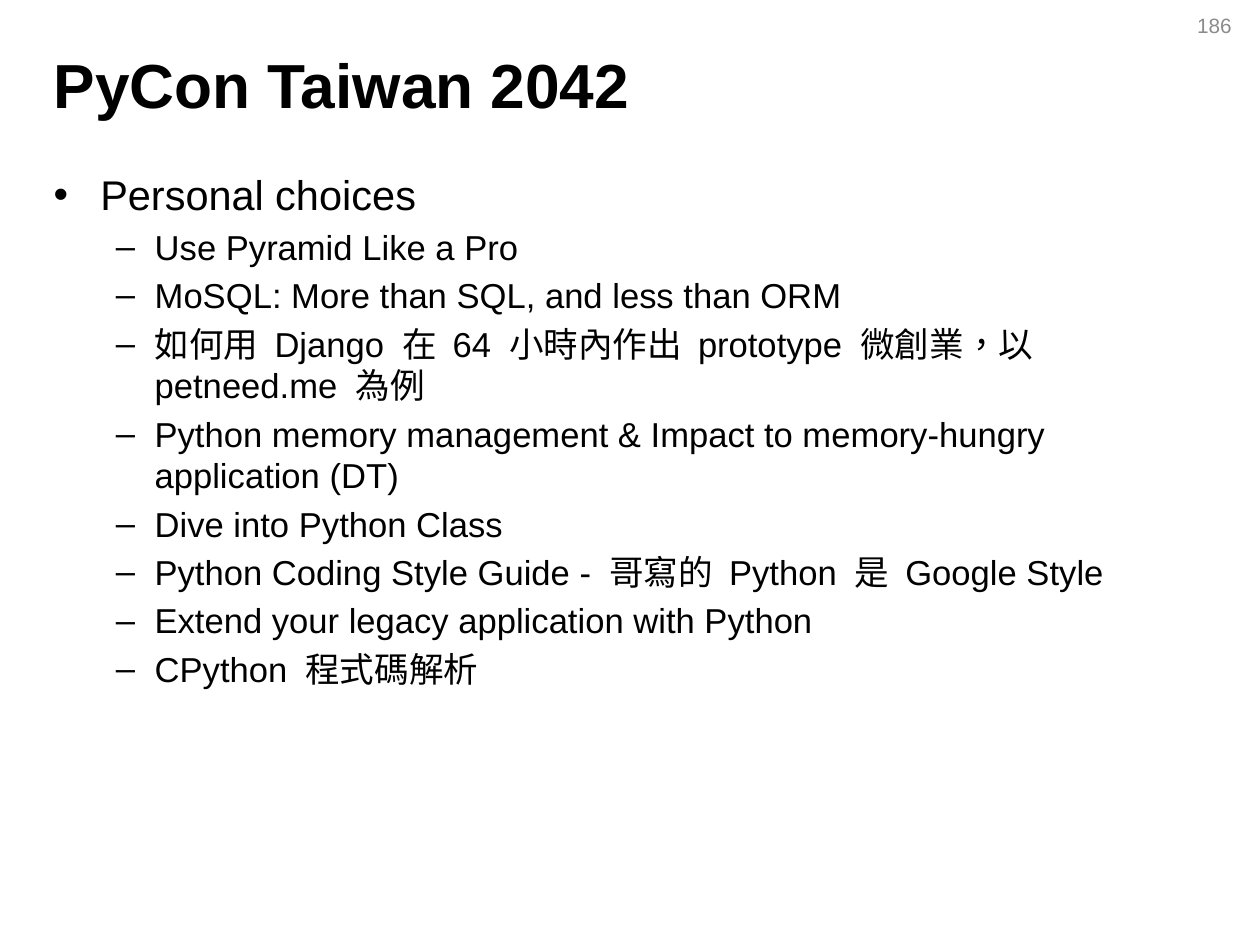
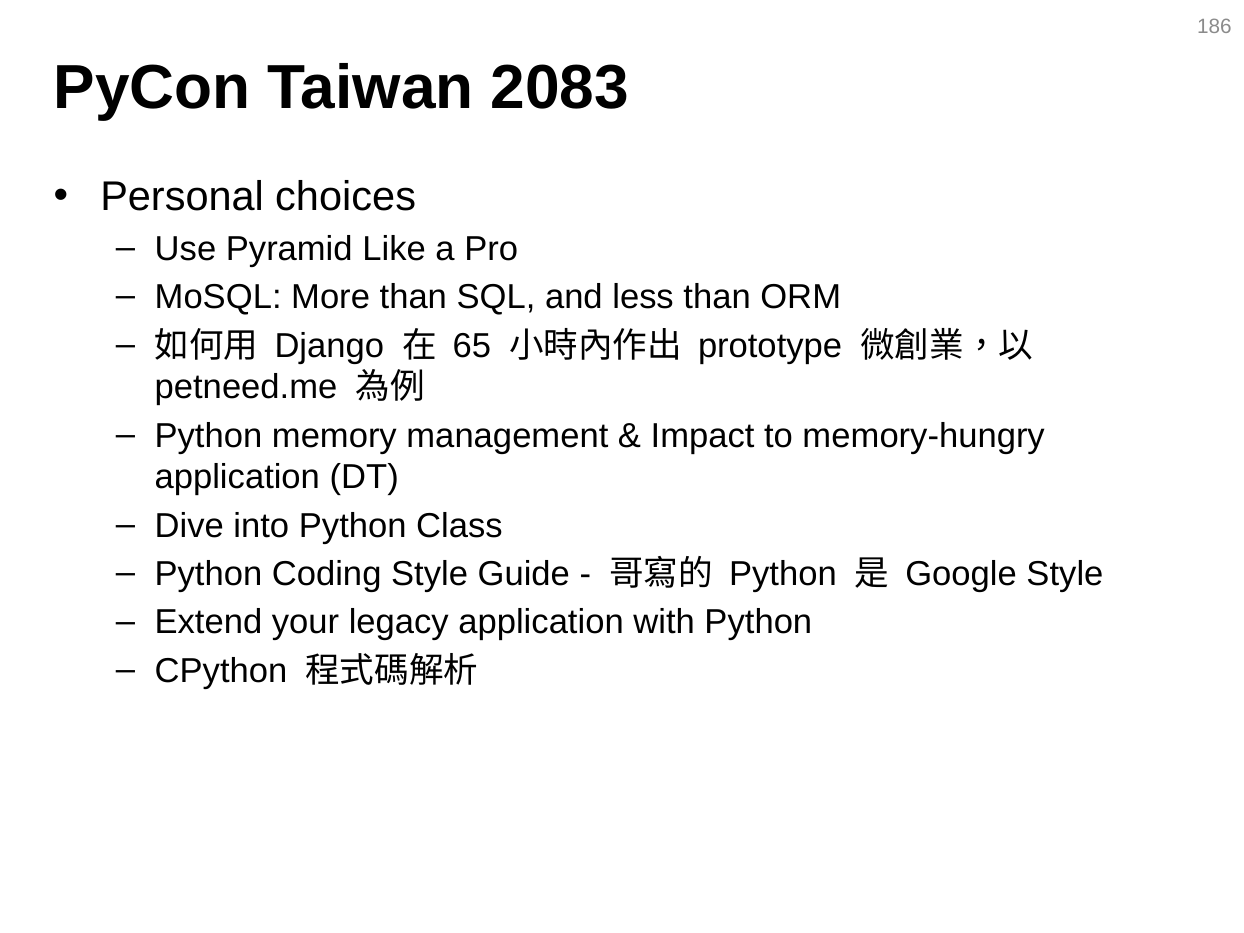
2042: 2042 -> 2083 (560, 88)
64: 64 -> 65 (472, 346)
